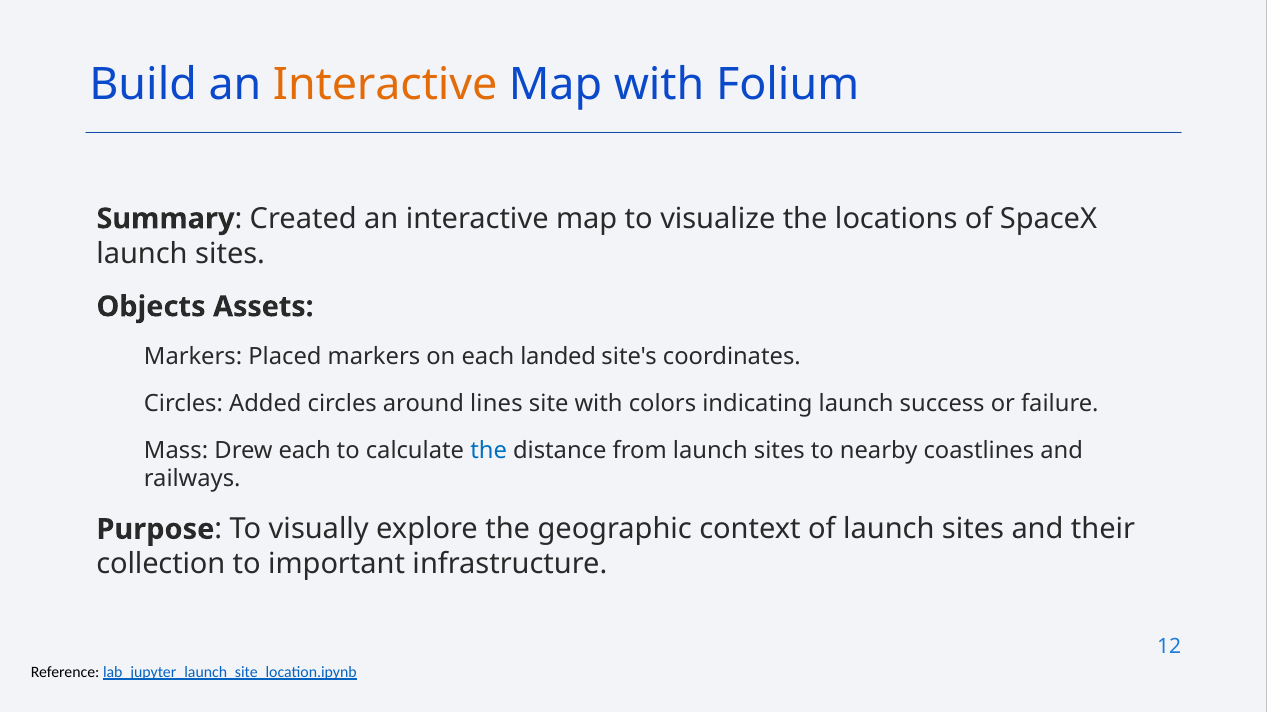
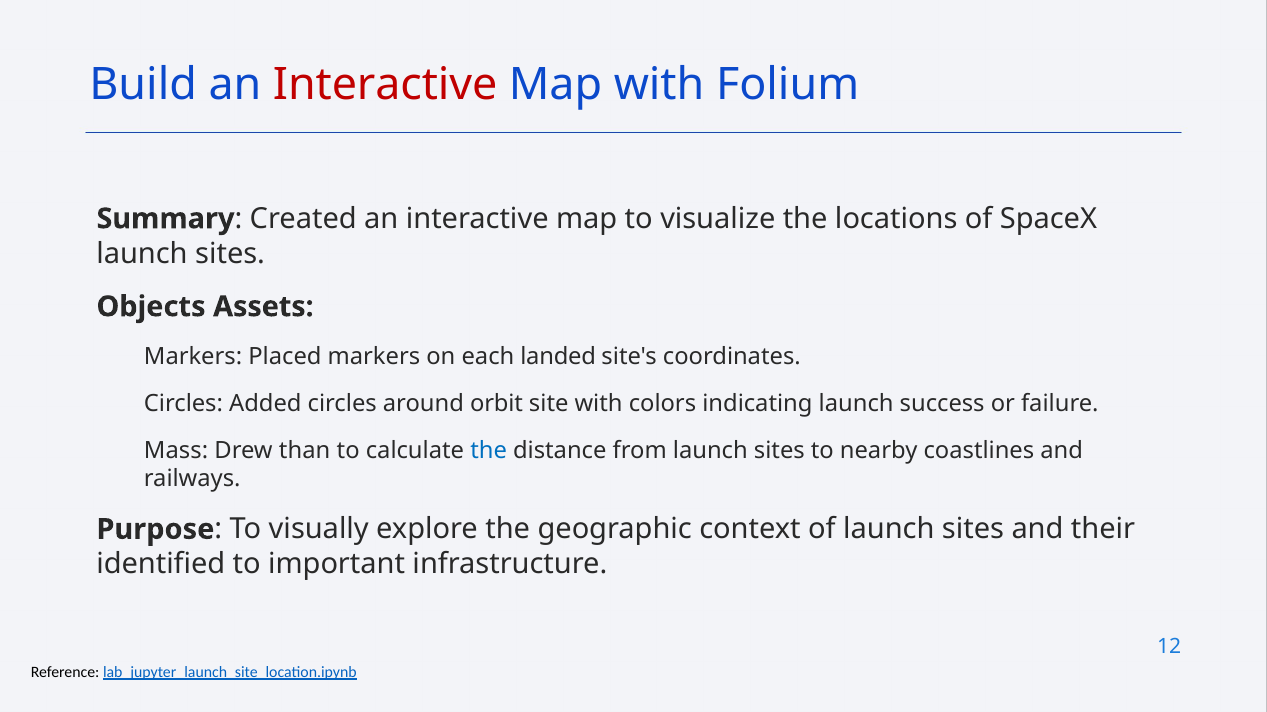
Interactive colour: orange -> red (385, 85)
lines: lines -> orbit (497, 404)
Drew each: each -> than (305, 451)
collection: collection -> identified (161, 565)
